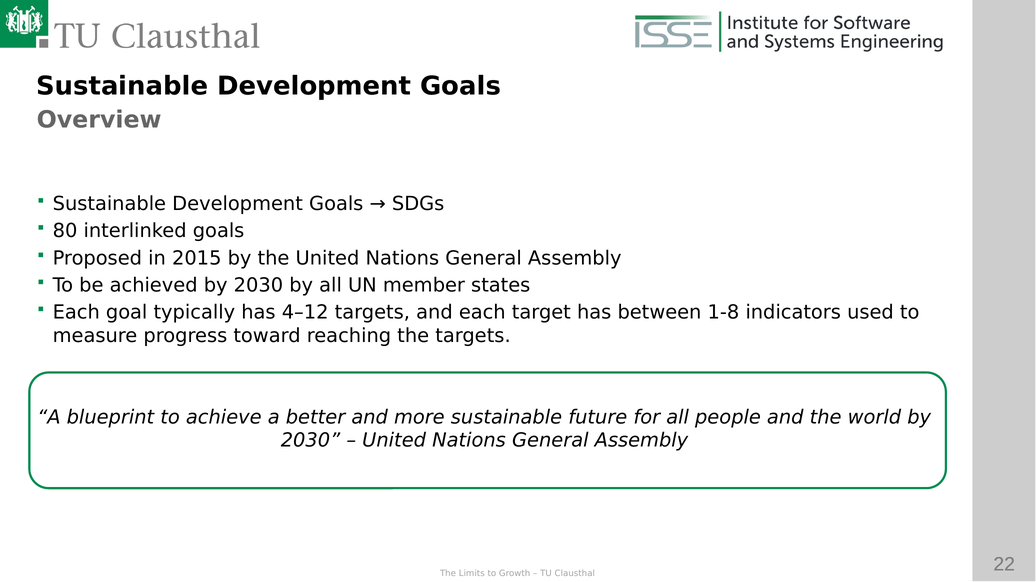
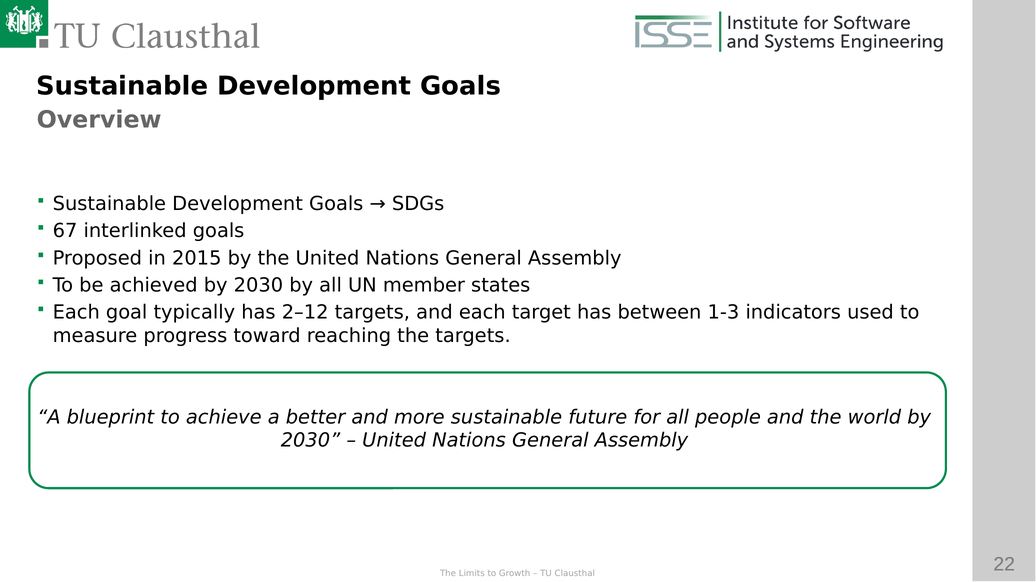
80: 80 -> 67 (65, 231)
4–12: 4–12 -> 2–12 (305, 313)
1-8: 1-8 -> 1-3 (723, 313)
